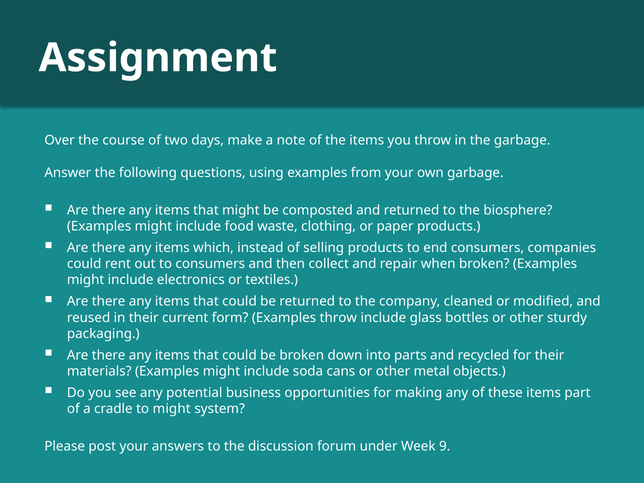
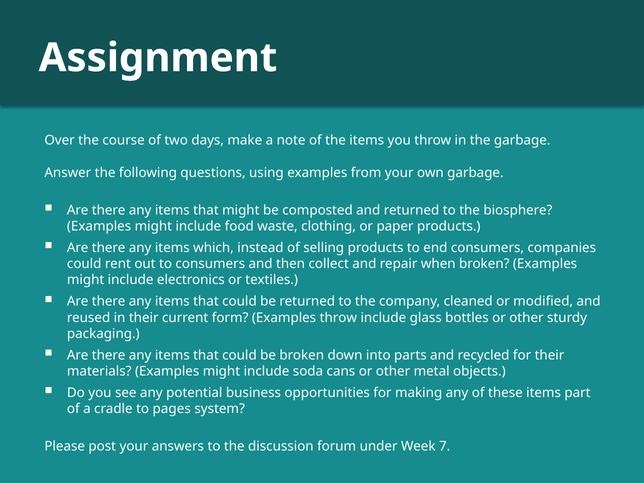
to might: might -> pages (172, 409)
9: 9 -> 7 (445, 446)
